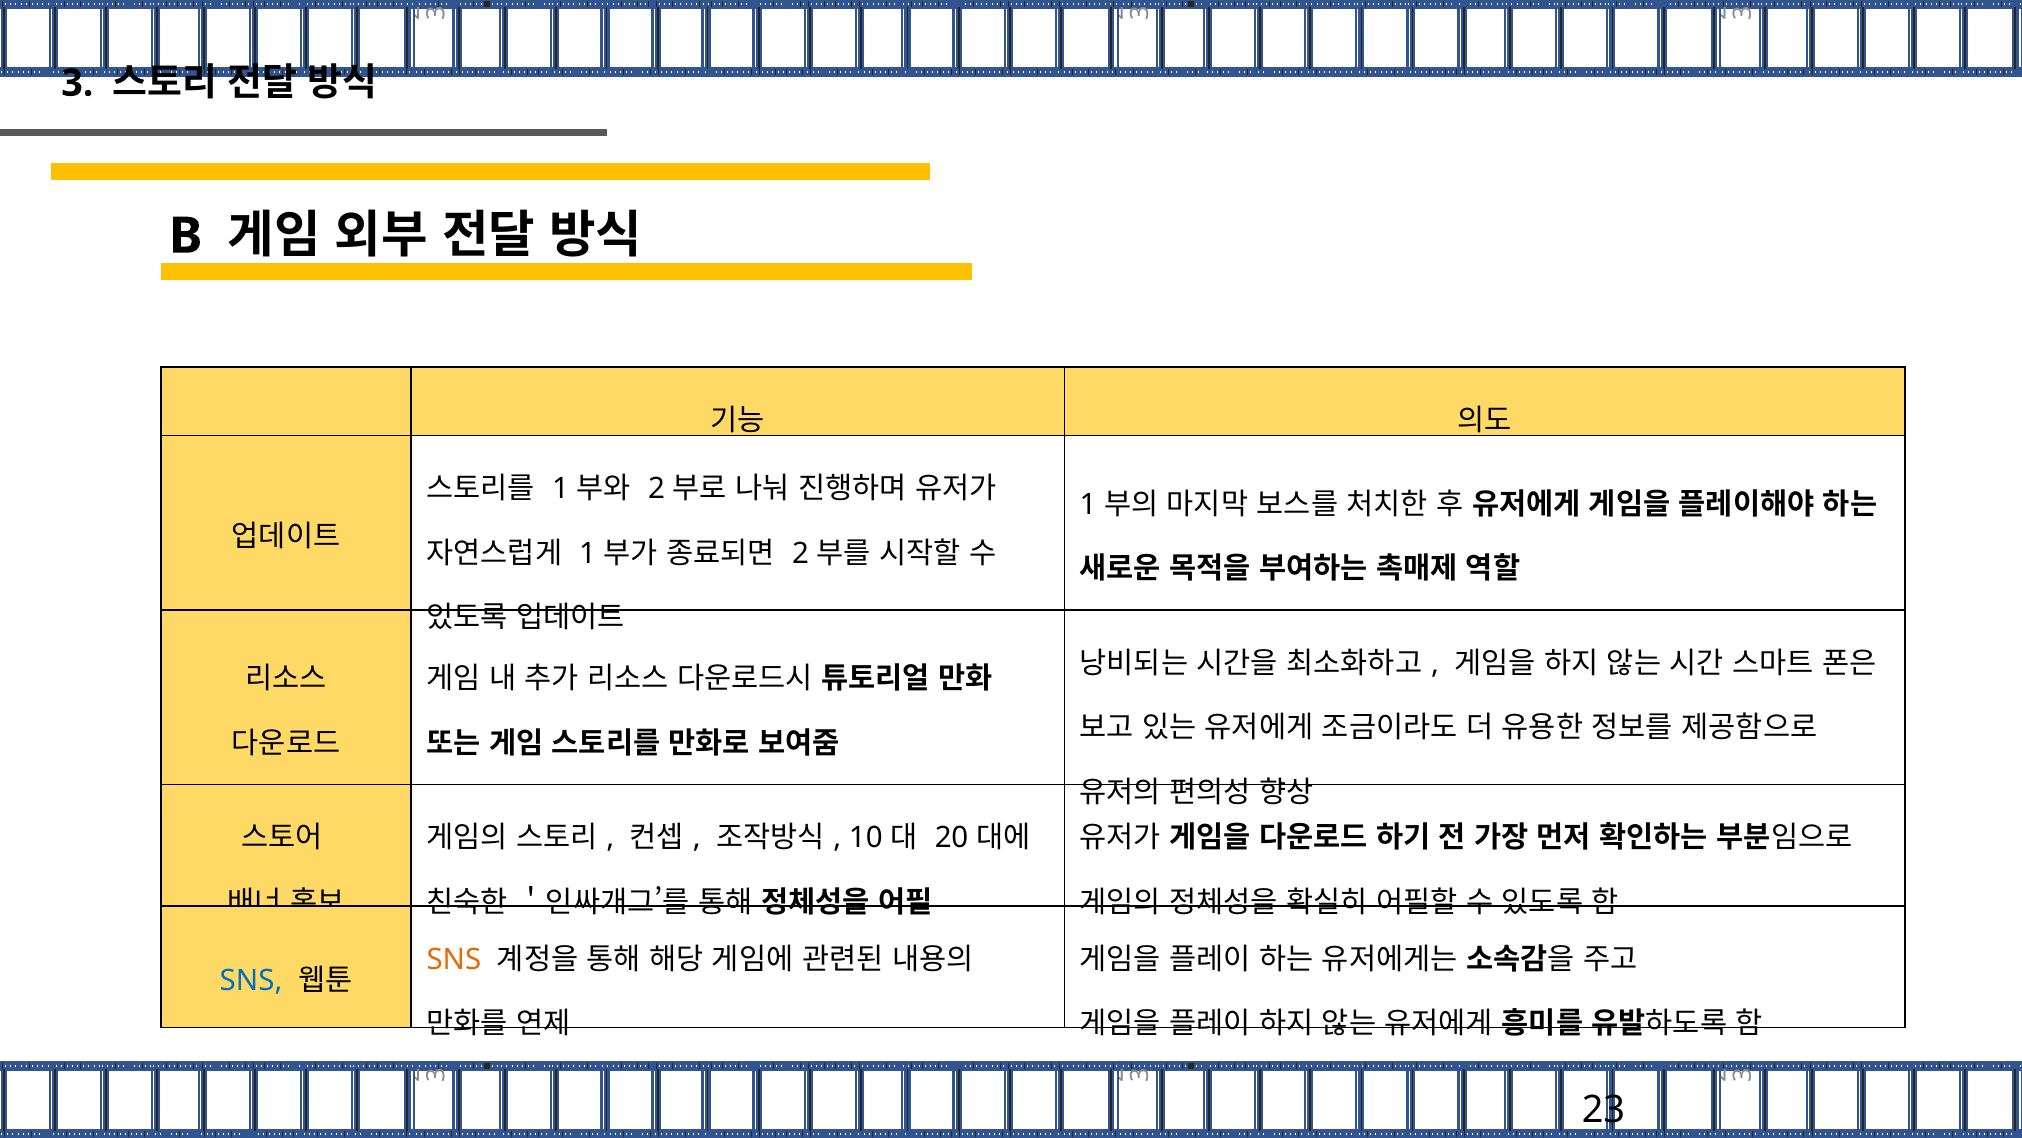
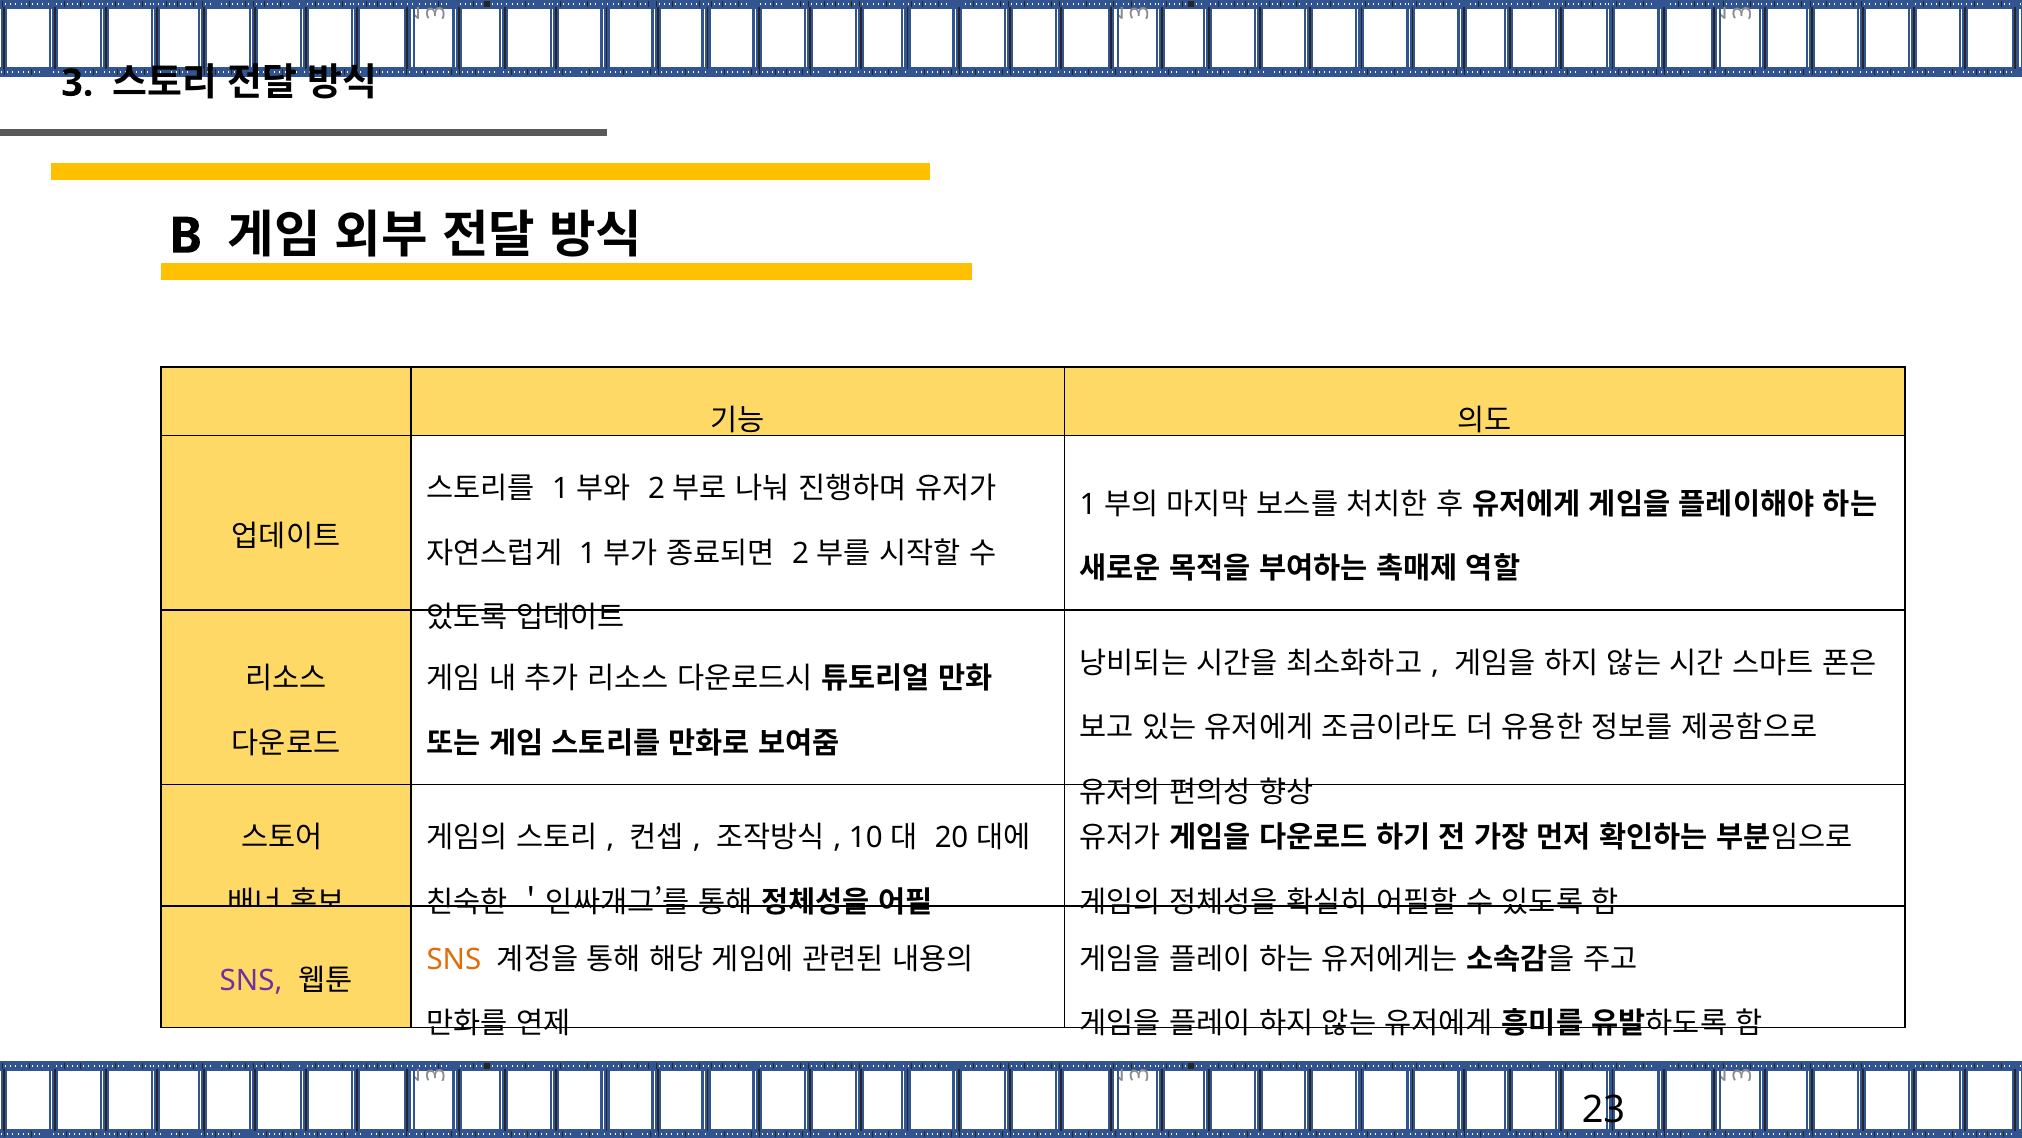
SNS colour: blue -> purple (251, 980)
